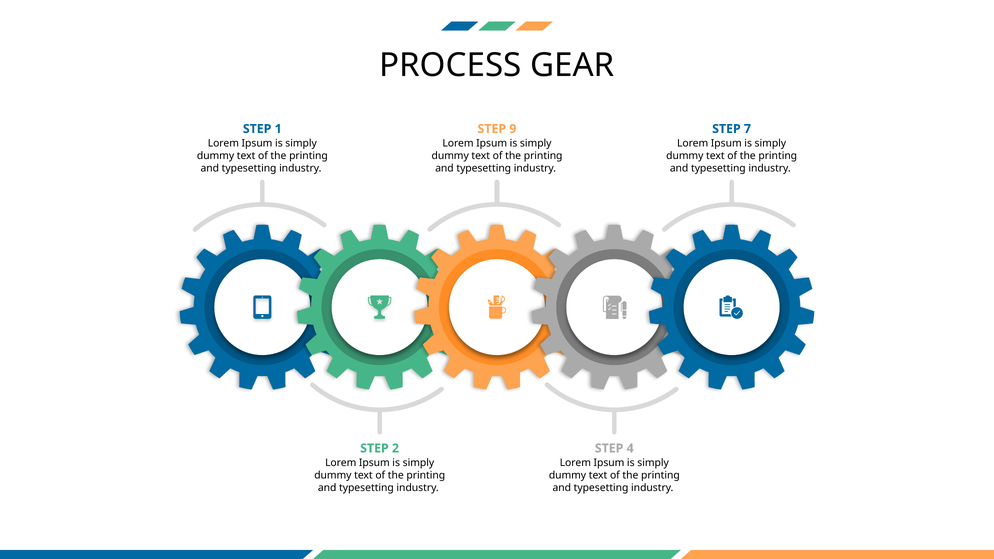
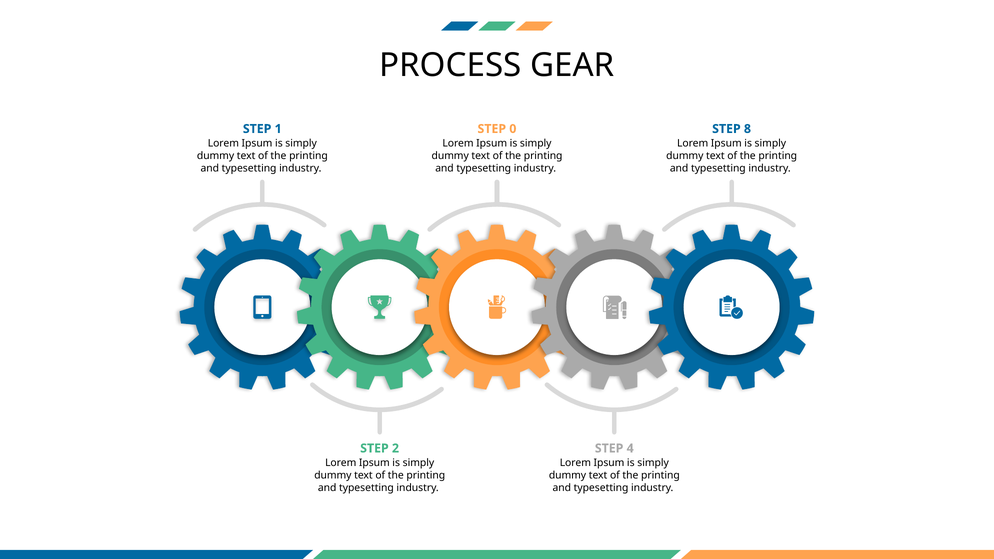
9: 9 -> 0 (513, 129)
7: 7 -> 8 (747, 129)
